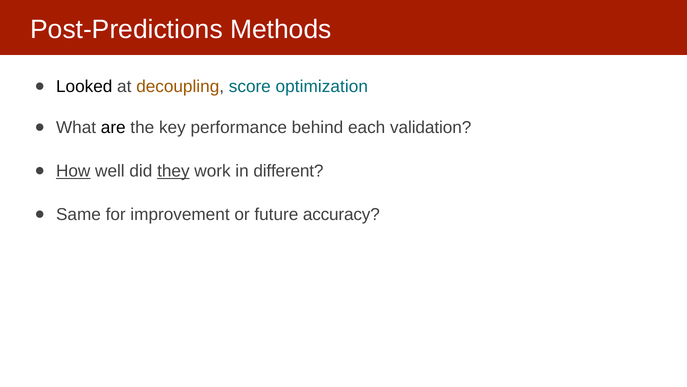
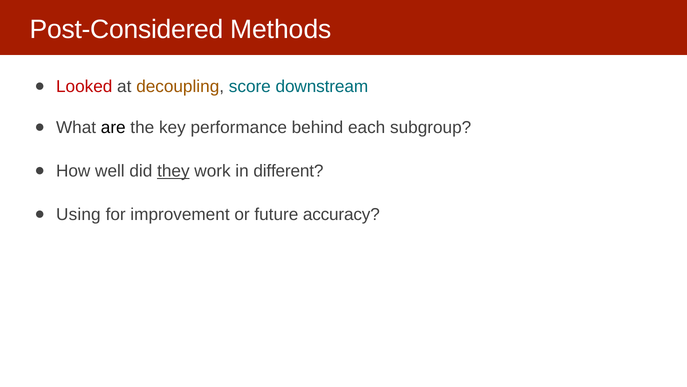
Post-Predictions: Post-Predictions -> Post-Considered (127, 29)
Looked colour: black -> red (84, 86)
optimization: optimization -> downstream (322, 86)
validation: validation -> subgroup (431, 127)
How underline: present -> none (73, 171)
Same: Same -> Using (78, 214)
